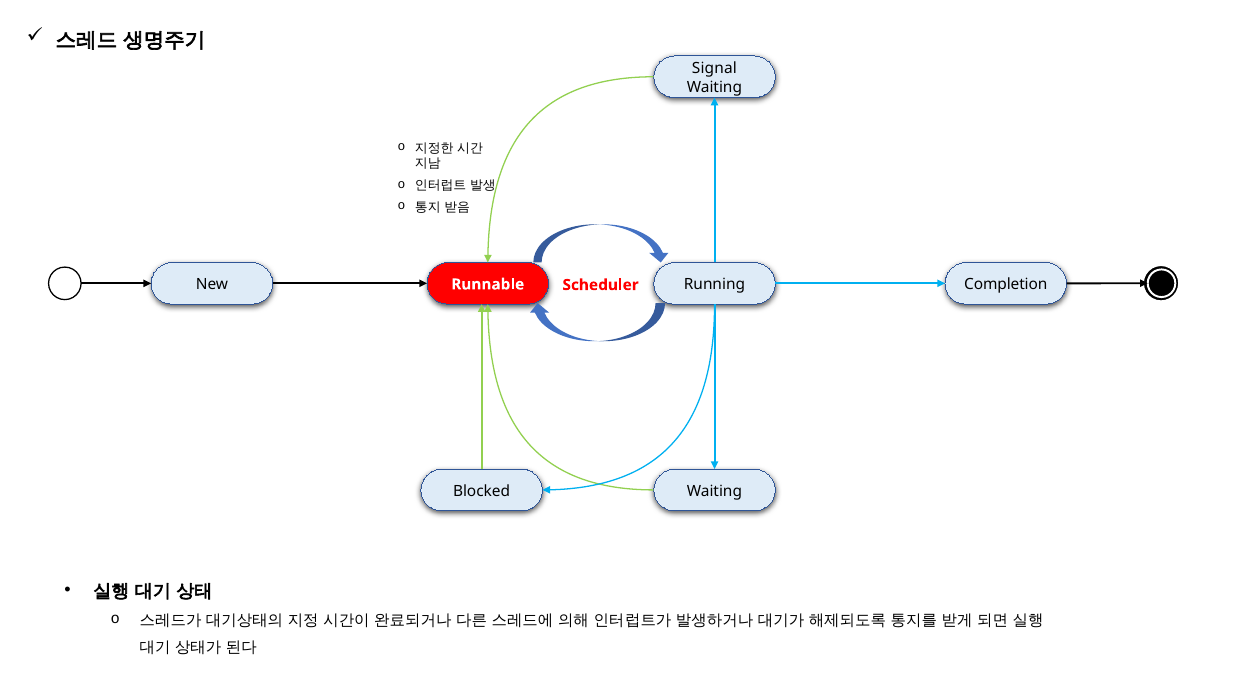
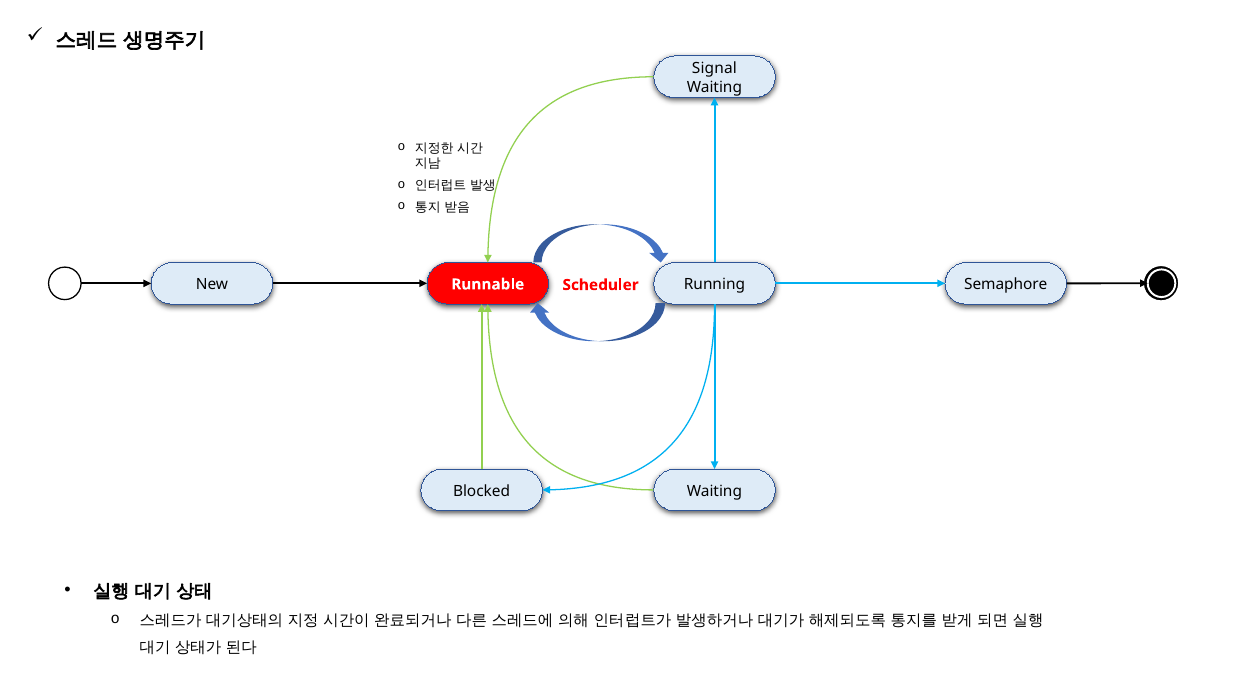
Completion: Completion -> Semaphore (1006, 284)
